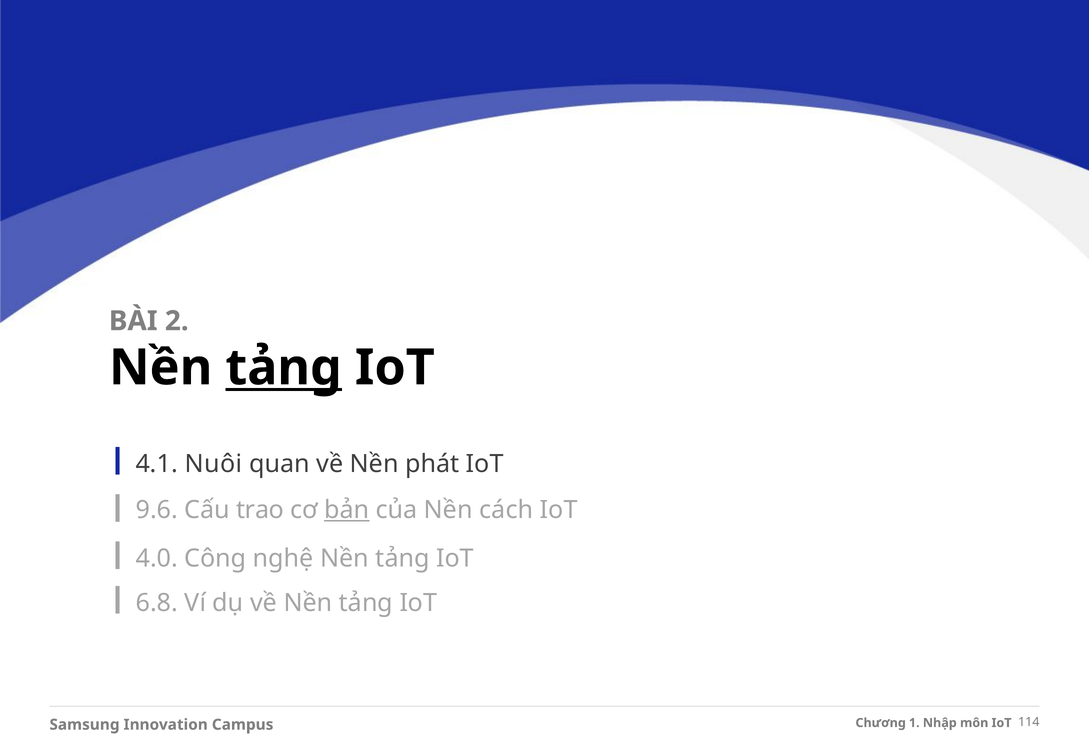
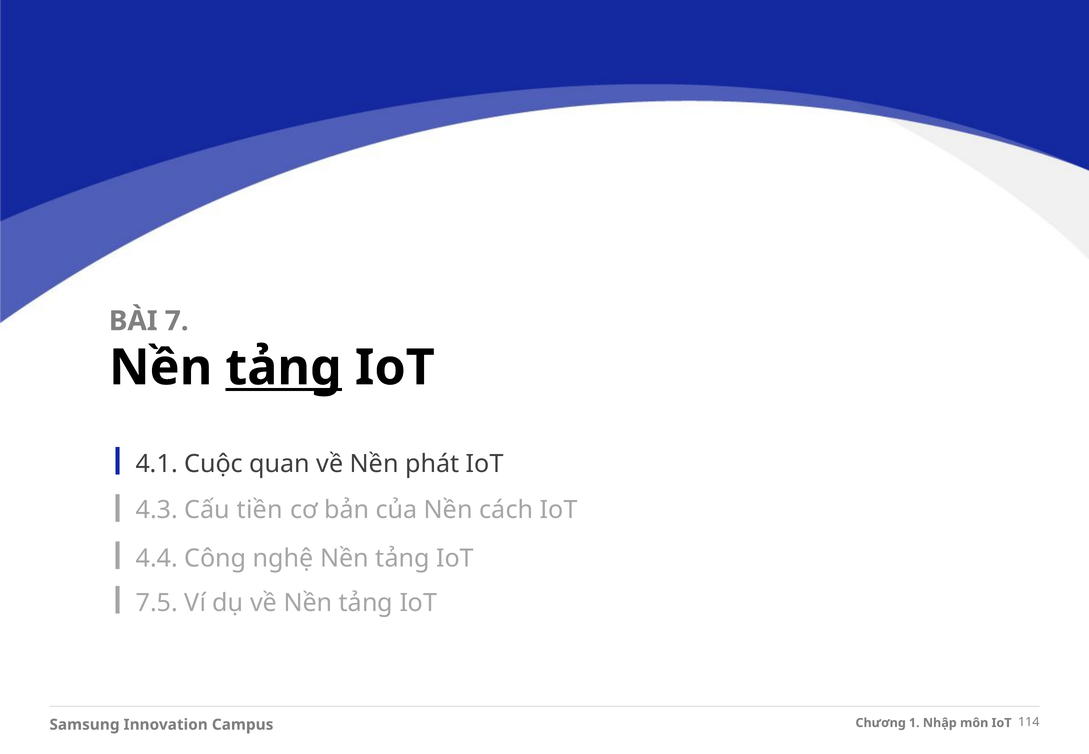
2: 2 -> 7 (177, 321)
Nuôi: Nuôi -> Cuộc (214, 464)
9.6: 9.6 -> 4.3 (157, 510)
trao: trao -> tiền (260, 510)
bản underline: present -> none (347, 510)
4.0: 4.0 -> 4.4 (157, 559)
6.8: 6.8 -> 7.5 (157, 603)
